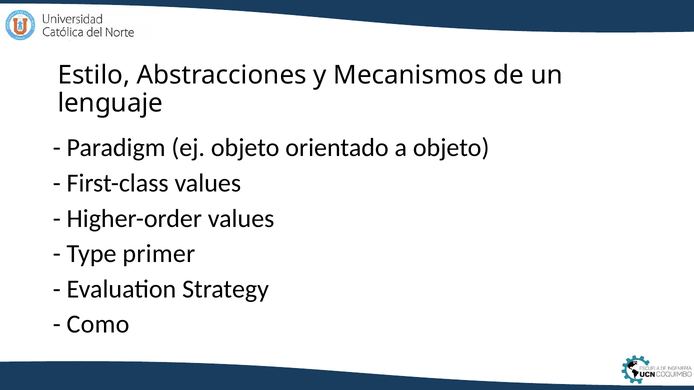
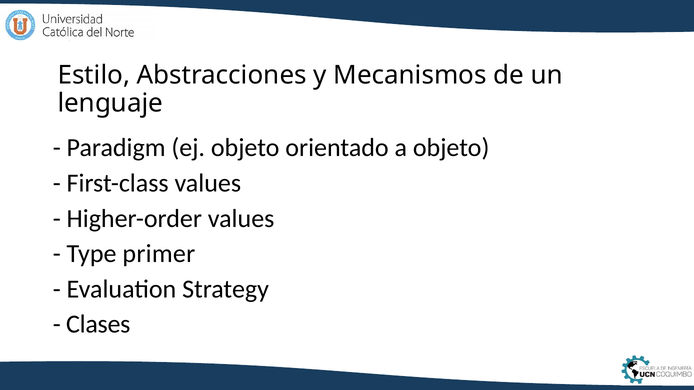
Como: Como -> Clases (98, 325)
